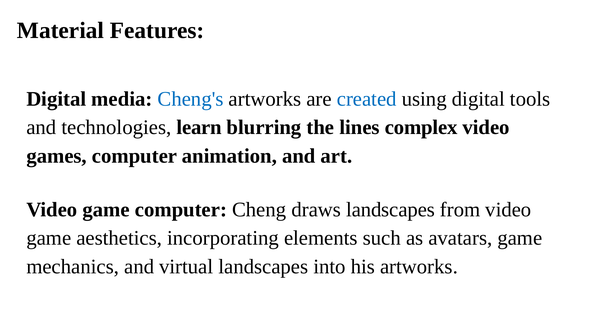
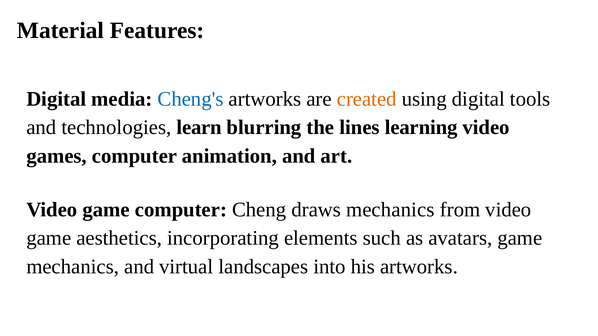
created colour: blue -> orange (367, 99)
complex: complex -> learning (421, 128)
draws landscapes: landscapes -> mechanics (390, 210)
